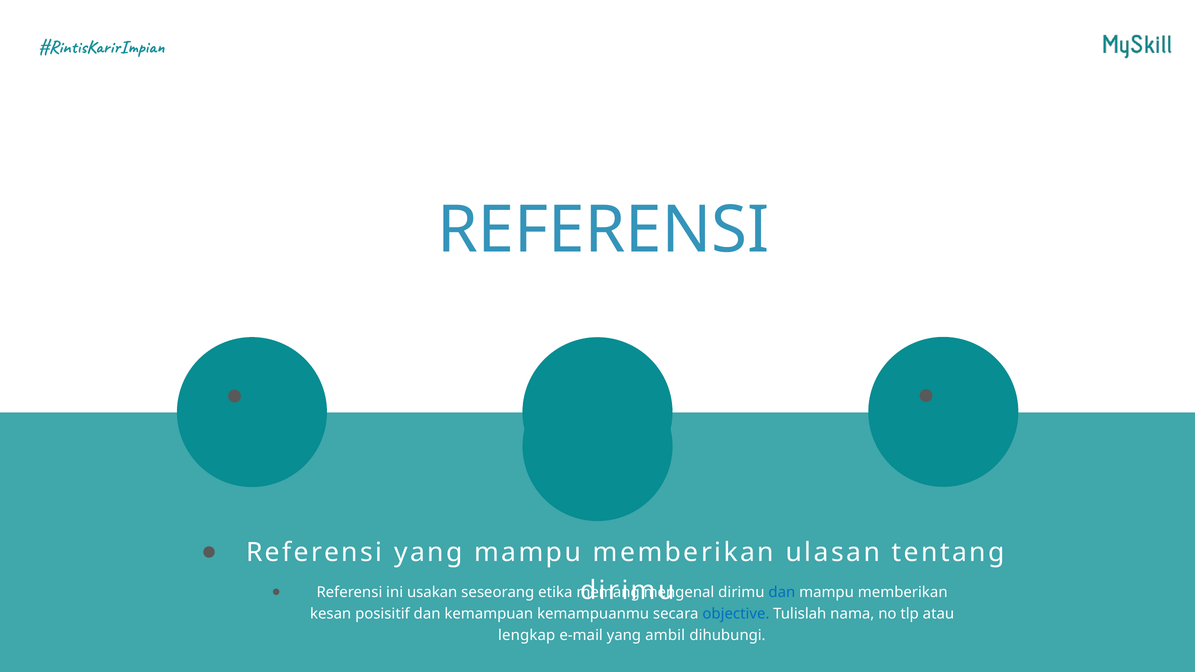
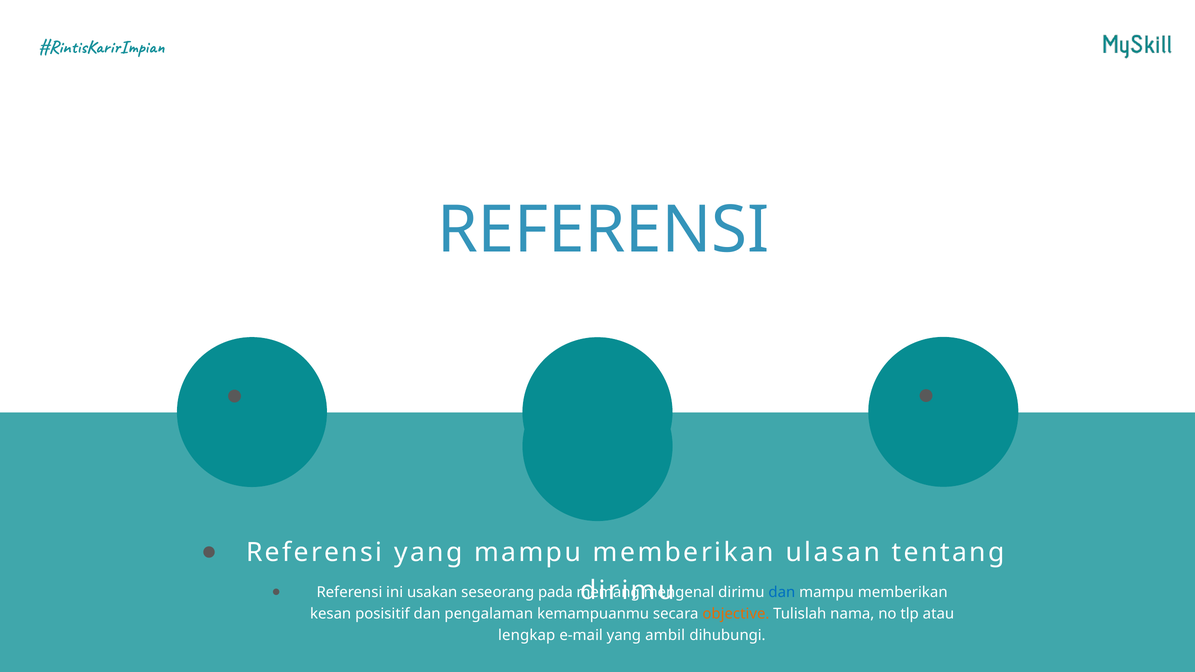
etika: etika -> pada (555, 593)
kemampuan: kemampuan -> pengalaman (489, 614)
objective colour: blue -> orange (736, 614)
